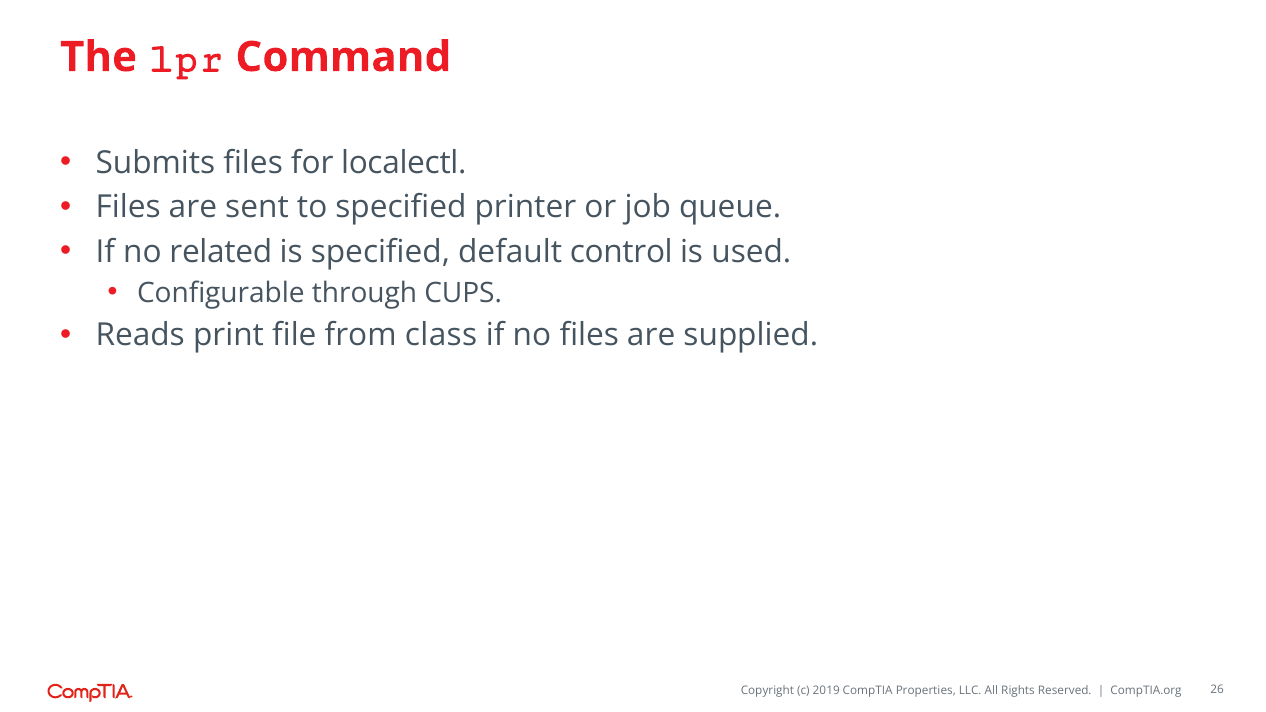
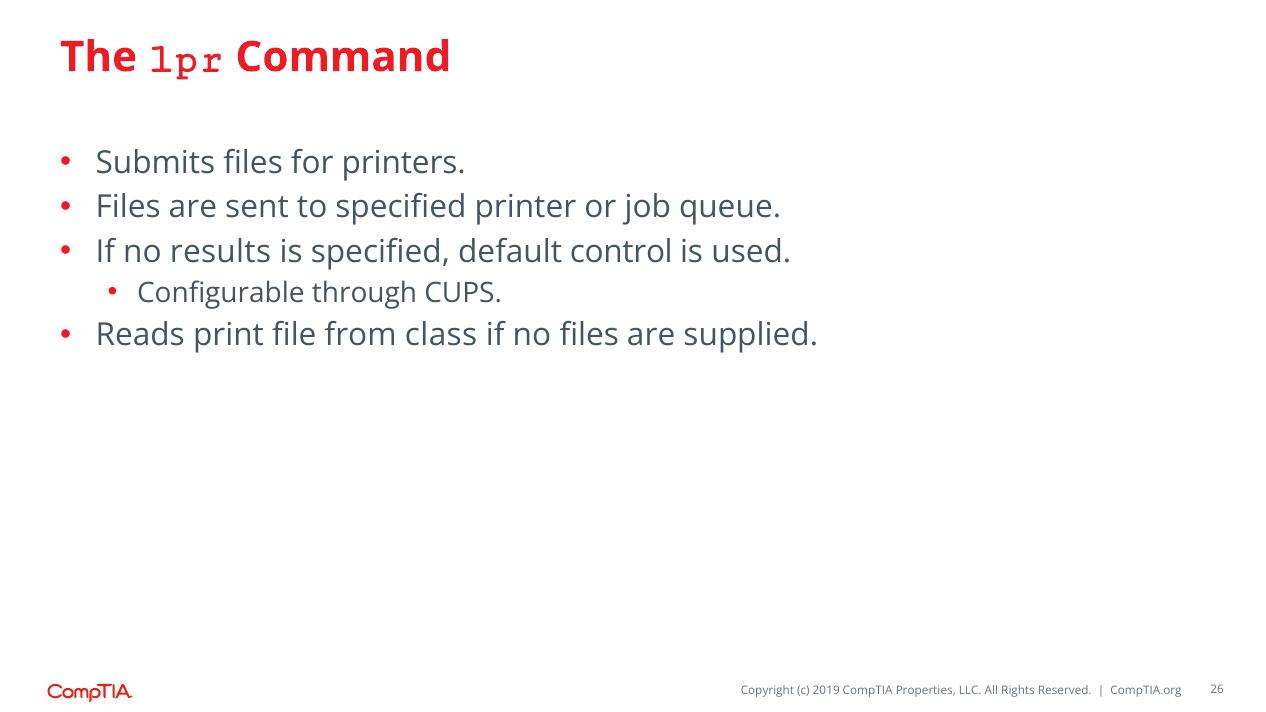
localectl: localectl -> printers (404, 163)
related: related -> results (220, 252)
